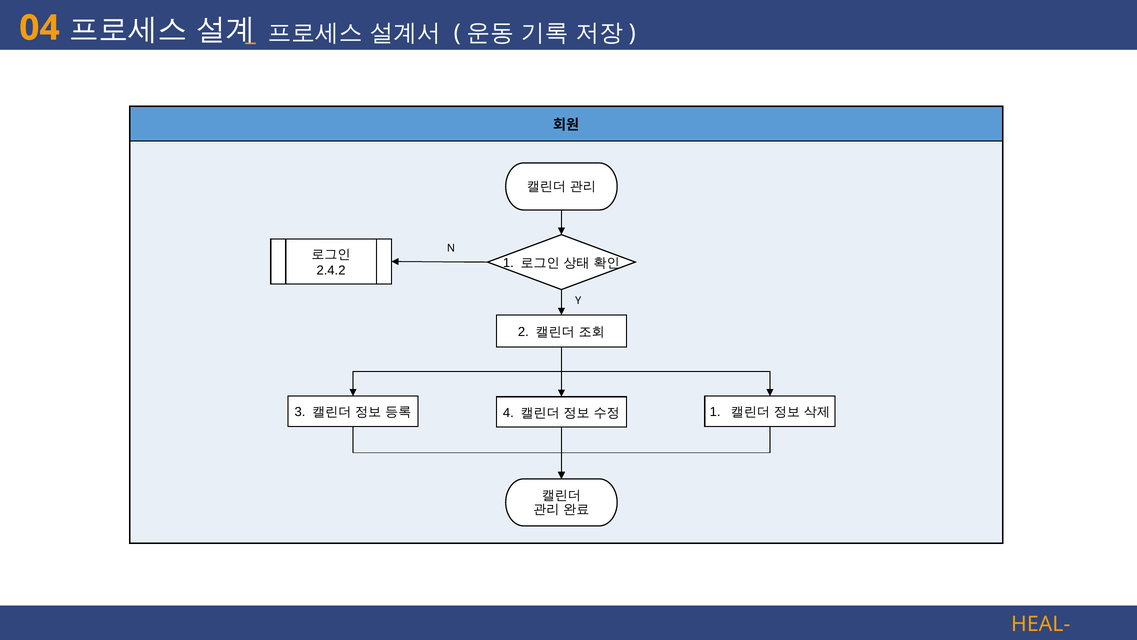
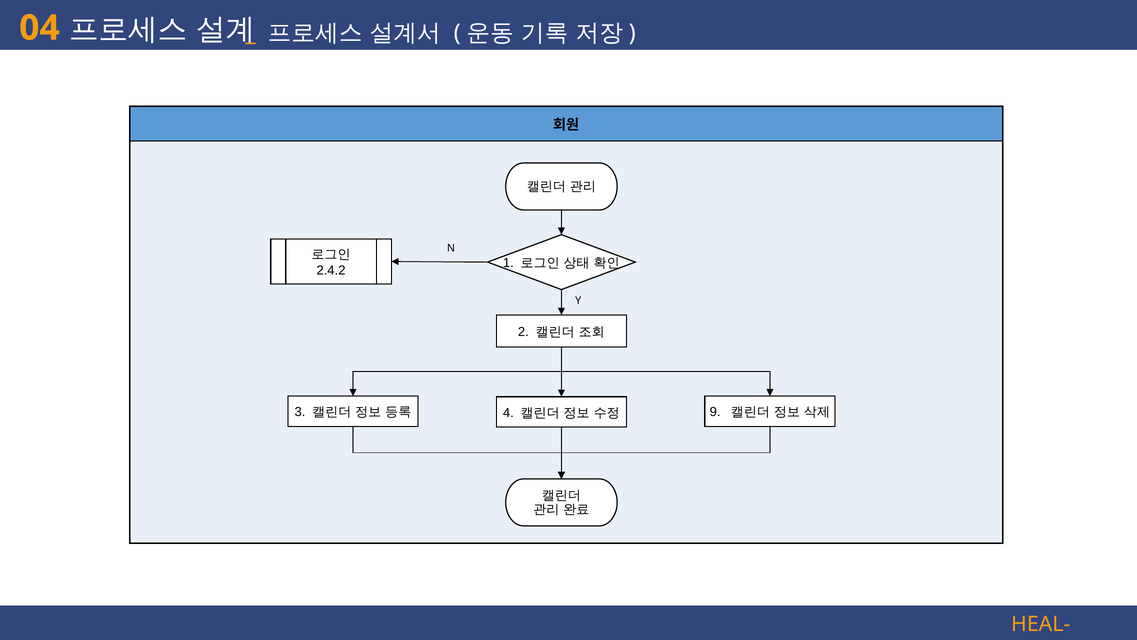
1: 1 -> 9 (715, 412)
